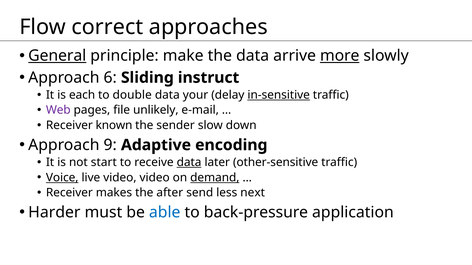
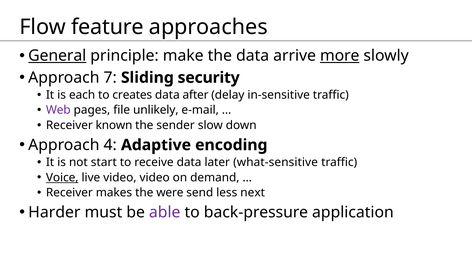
correct: correct -> feature (107, 27)
6: 6 -> 7 (110, 78)
instruct: instruct -> security (209, 78)
double: double -> creates (132, 95)
your: your -> after (196, 95)
in-sensitive underline: present -> none (279, 95)
9: 9 -> 4 (110, 145)
data underline: present -> none (189, 163)
other-sensitive: other-sensitive -> what-sensitive (276, 163)
demand underline: present -> none (215, 178)
after: after -> were (170, 193)
able colour: blue -> purple (165, 213)
